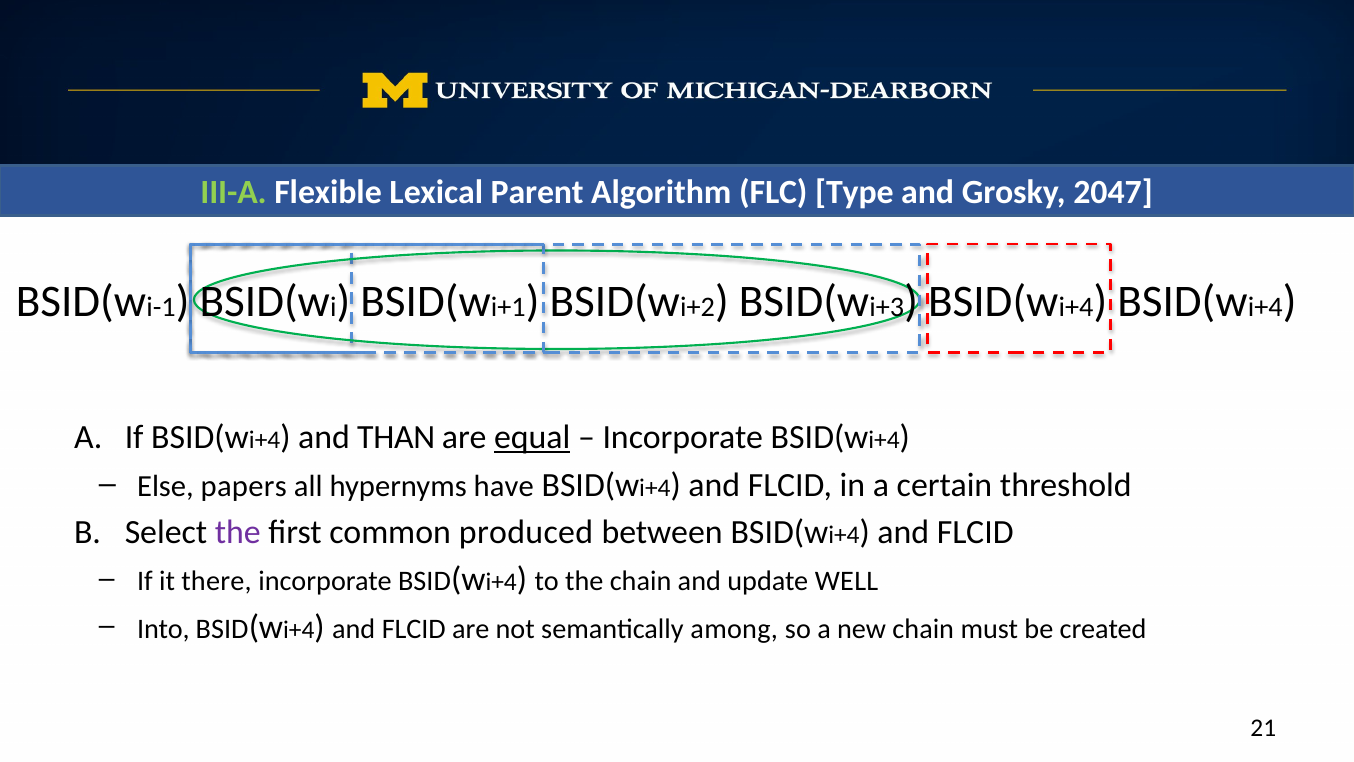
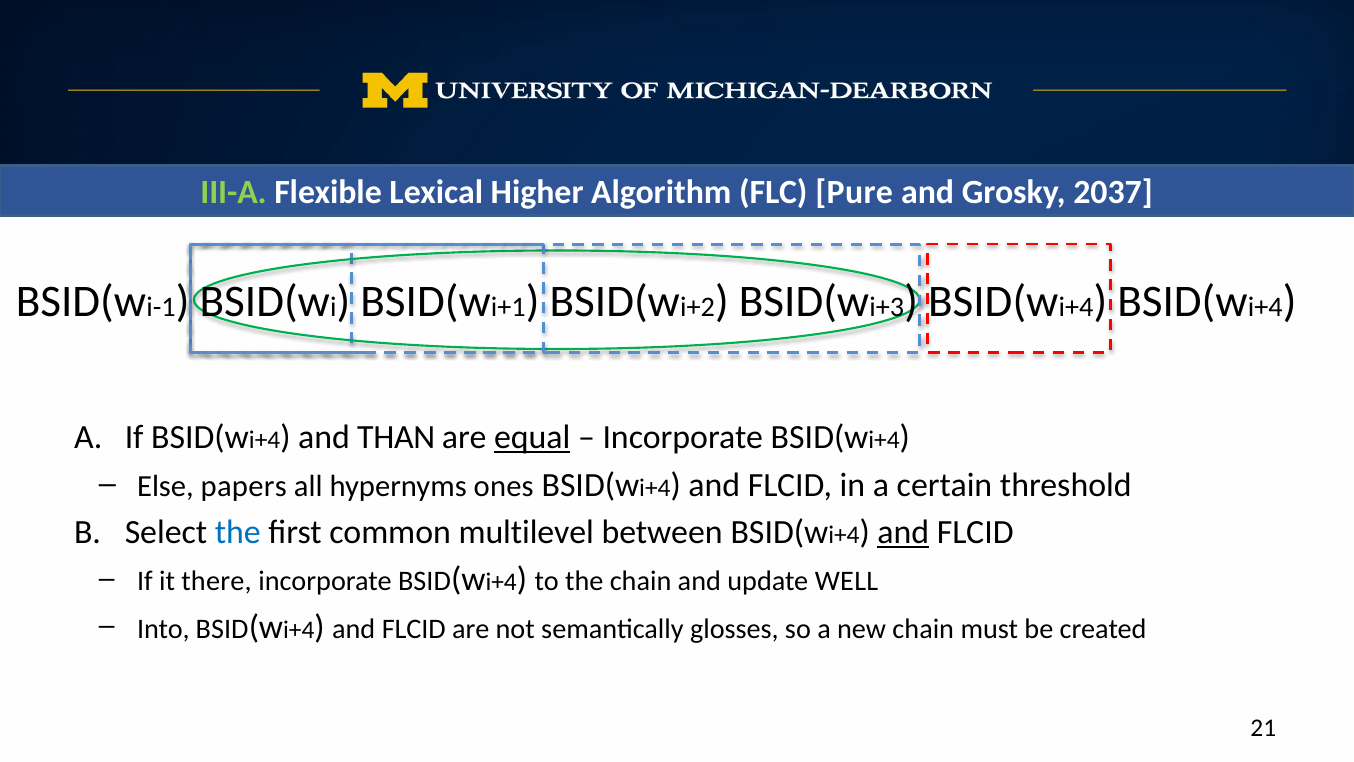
Parent: Parent -> Higher (537, 193)
Type: Type -> Pure (854, 193)
2047: 2047 -> 2037 (1113, 193)
have: have -> ones (504, 486)
the colour: purple -> blue (238, 532)
produced: produced -> multilevel (526, 532)
and underline: none -> present (903, 532)
among: among -> glosses (734, 629)
